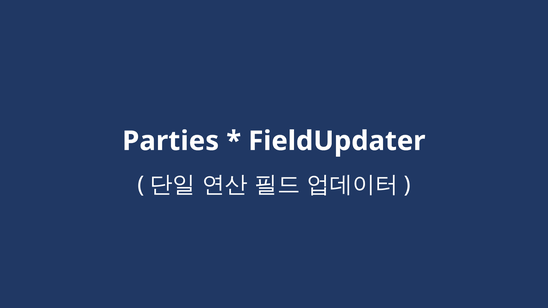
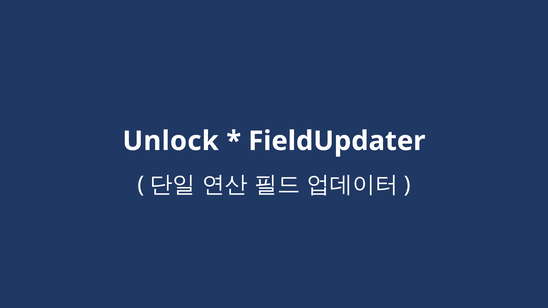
Parties: Parties -> Unlock (171, 141)
